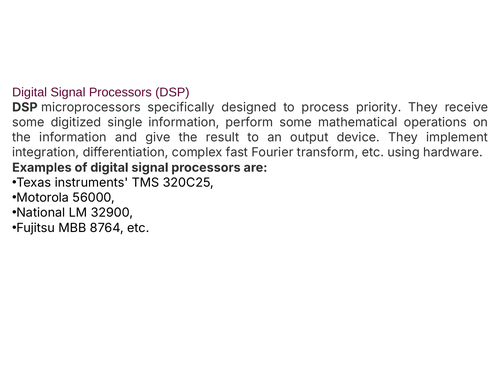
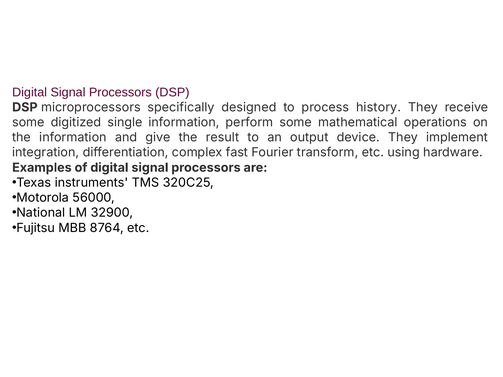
priority: priority -> history (379, 107)
